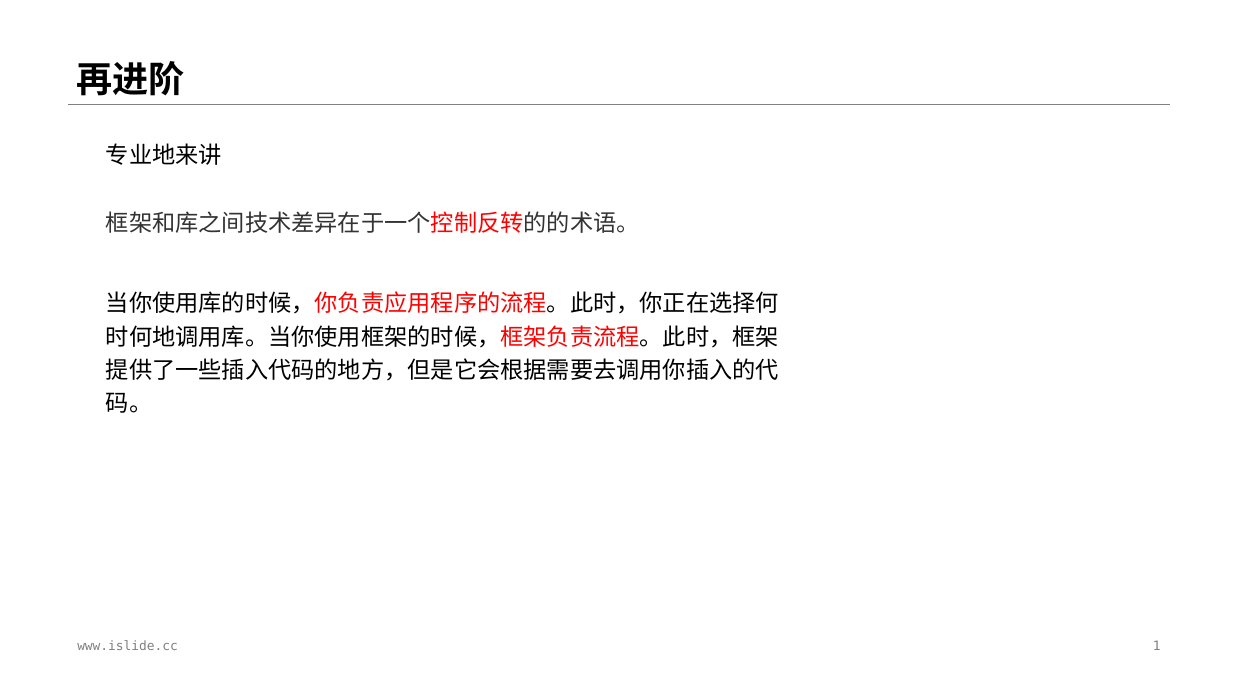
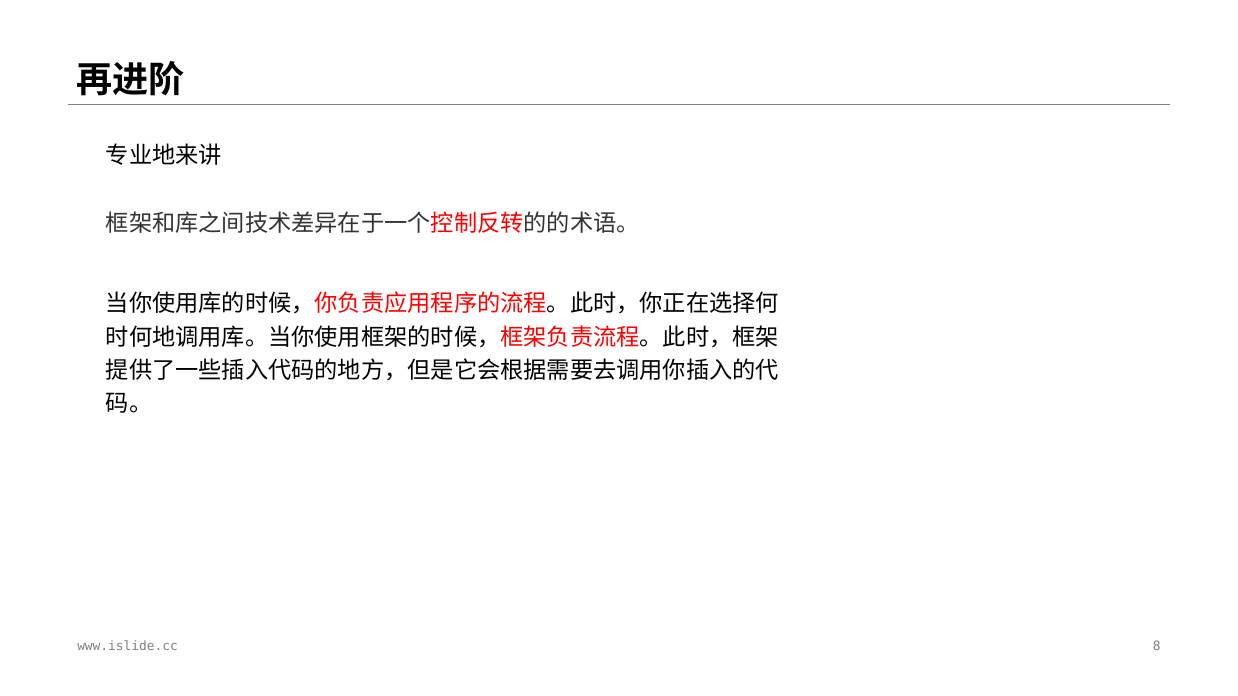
1: 1 -> 8 (1157, 647)
